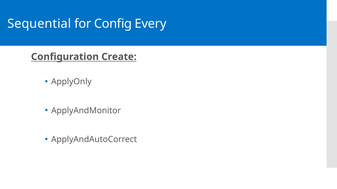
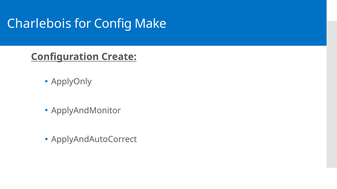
Sequential: Sequential -> Charlebois (39, 24)
Every: Every -> Make (151, 24)
